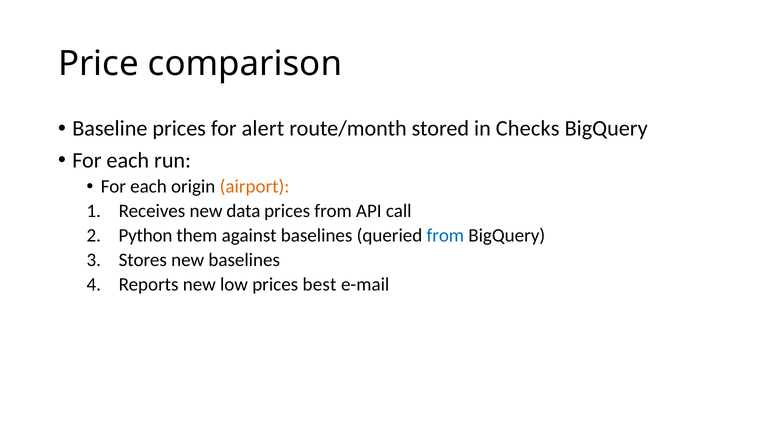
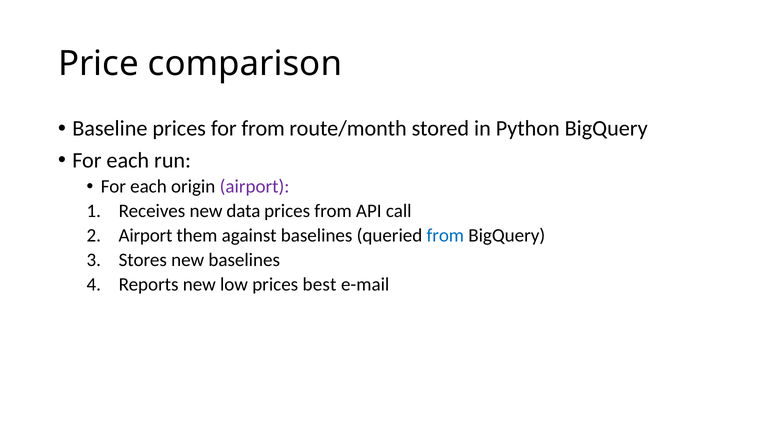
for alert: alert -> from (263, 129)
Checks: Checks -> Python (528, 129)
airport colour: orange -> purple (255, 187)
Python: Python -> Airport (145, 236)
